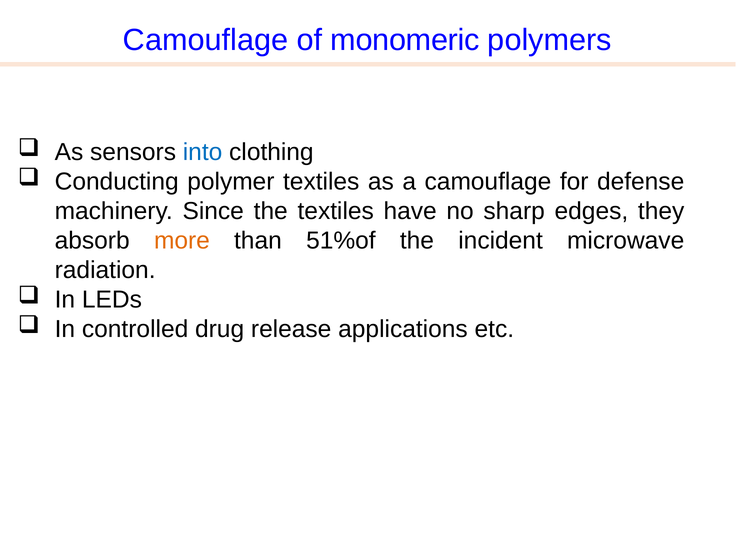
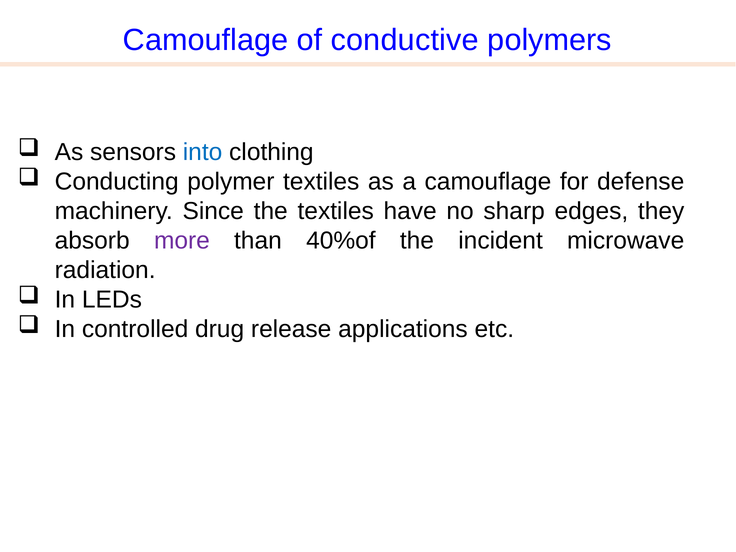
monomeric: monomeric -> conductive (405, 40)
more colour: orange -> purple (182, 241)
51%of: 51%of -> 40%of (341, 241)
